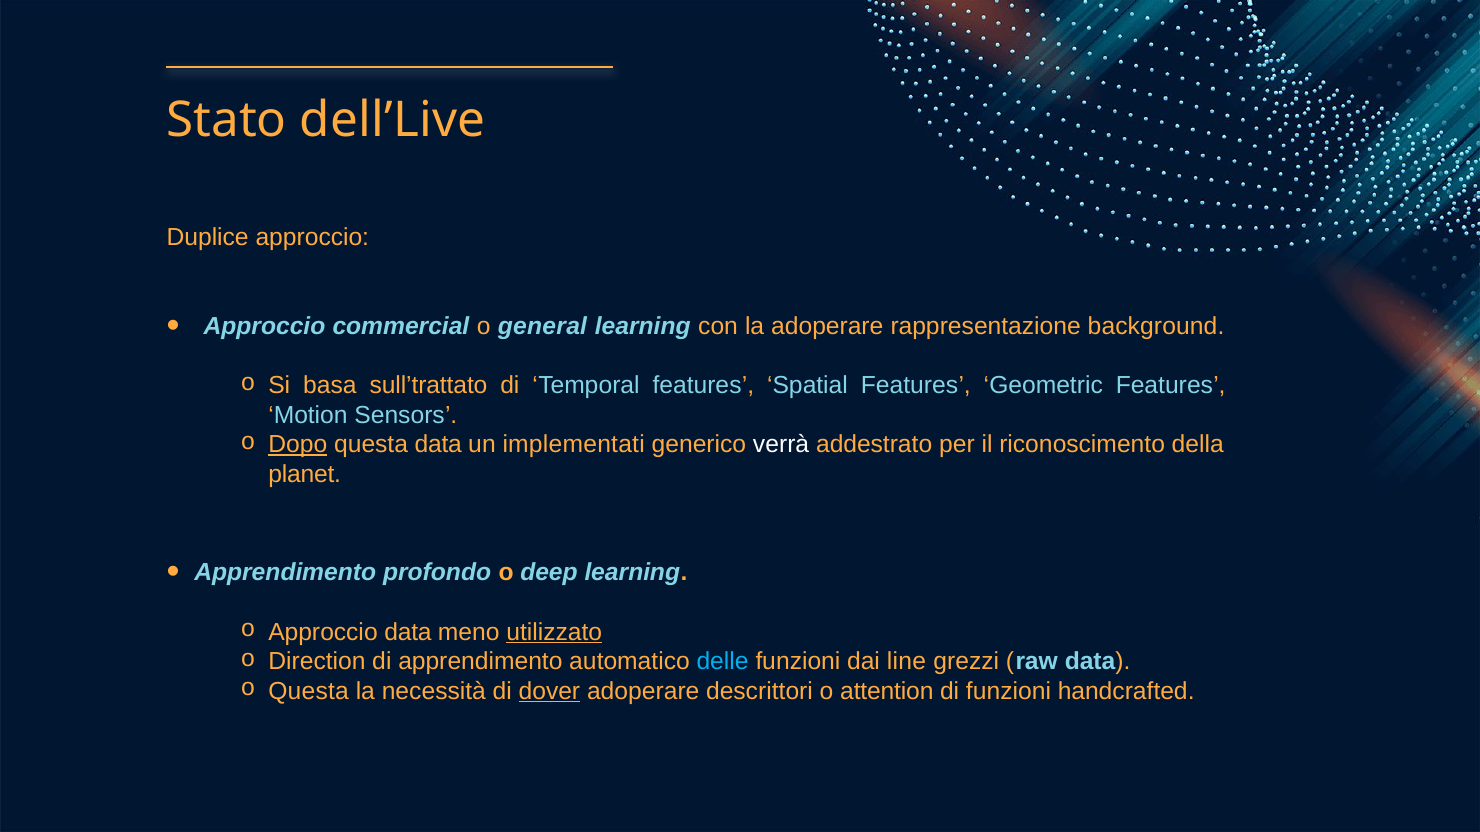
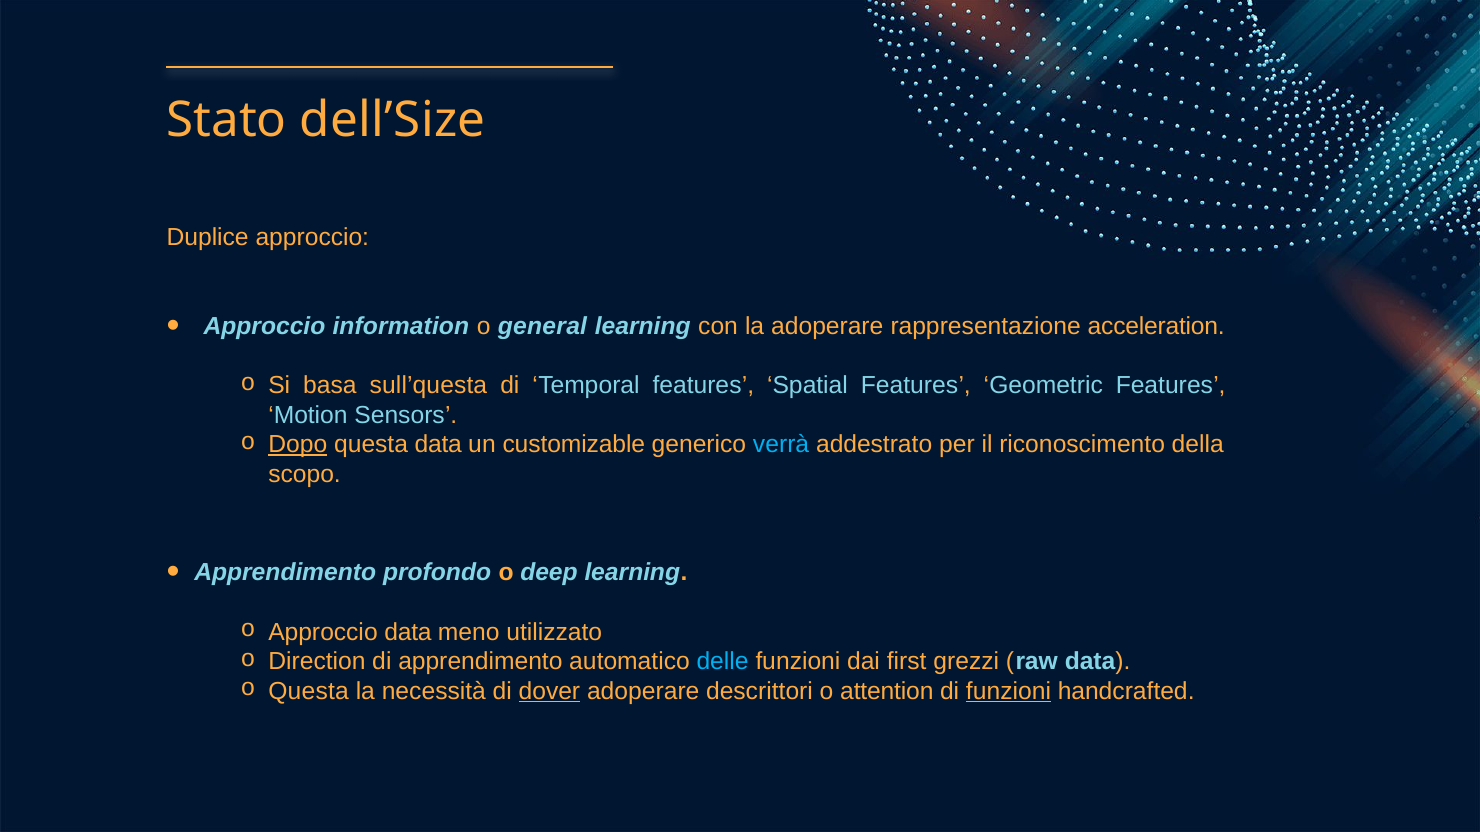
dell’Live: dell’Live -> dell’Size (393, 120)
commercial: commercial -> information (401, 326)
background: background -> acceleration (1156, 326)
sull’trattato: sull’trattato -> sull’questa (428, 386)
implementati: implementati -> customizable (574, 445)
verrà colour: white -> light blue (781, 445)
planet: planet -> scopo (305, 474)
utilizzato underline: present -> none (554, 632)
line: line -> first (907, 662)
funzioni underline: none -> present (1008, 692)
